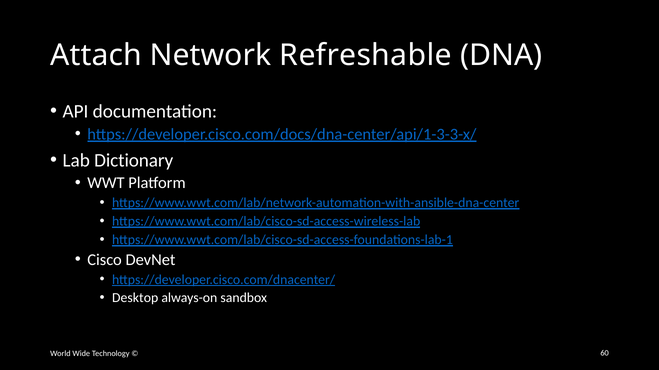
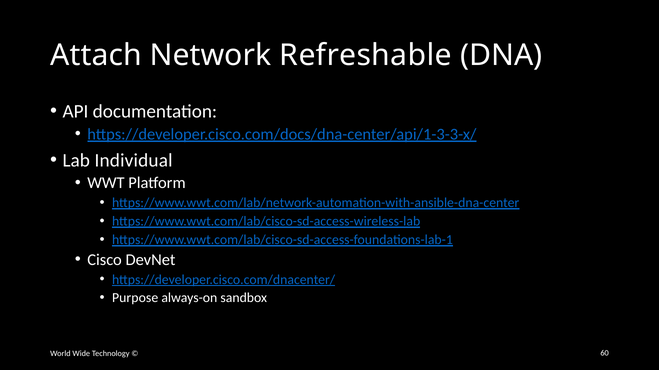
Dictionary: Dictionary -> Individual (134, 160)
Desktop: Desktop -> Purpose (135, 298)
